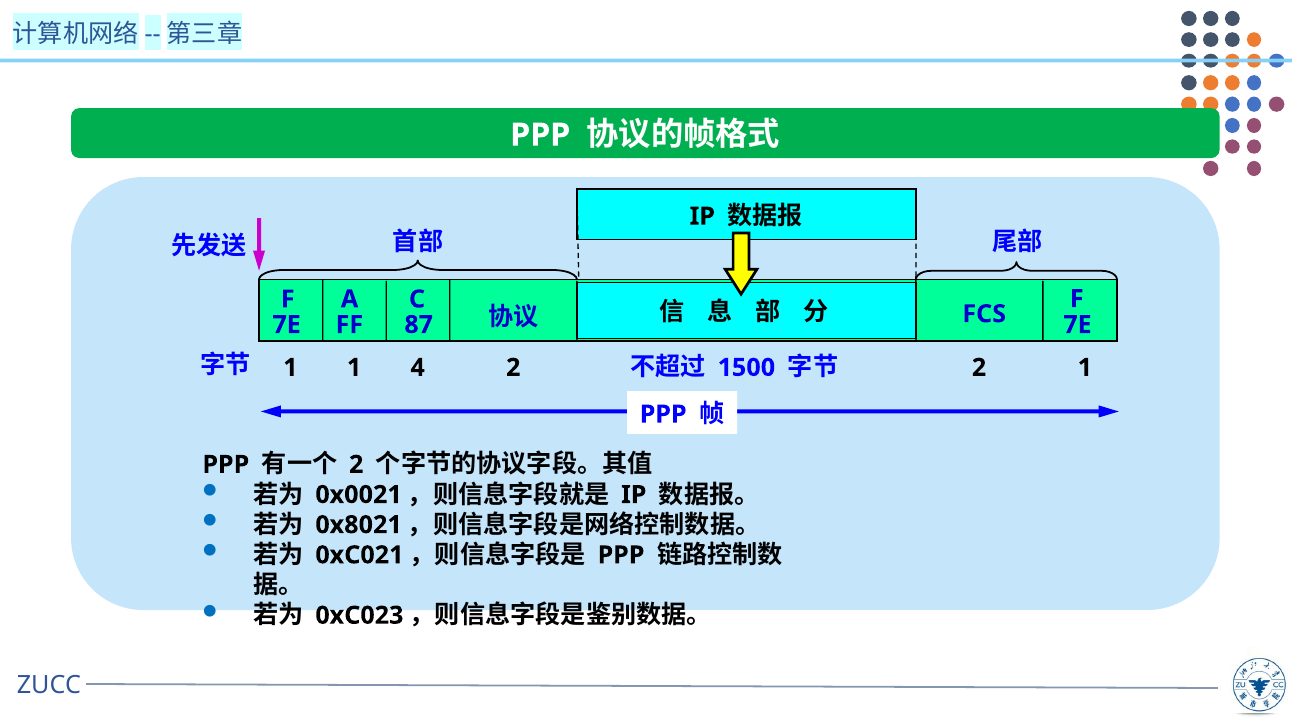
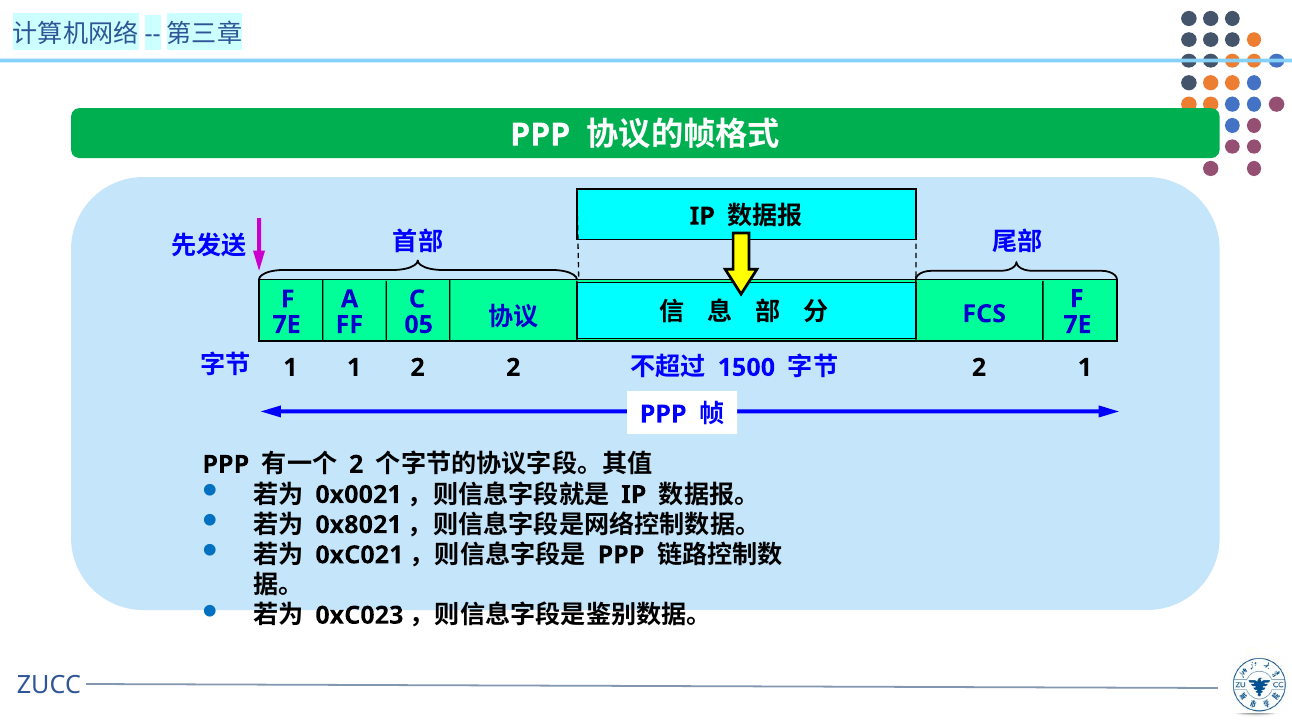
87: 87 -> 05 (419, 325)
4: 4 -> 2 (418, 367)
